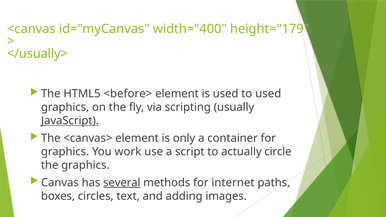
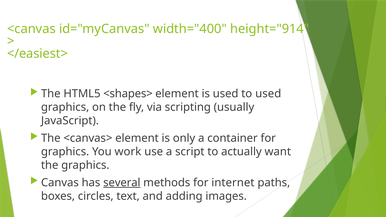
height="179: height="179 -> height="914 (270, 29)
</usually>: </usually> -> </easiest> (37, 54)
<before>: <before> -> <shapes> (128, 94)
JavaScript underline: present -> none (70, 121)
circle: circle -> want (278, 152)
